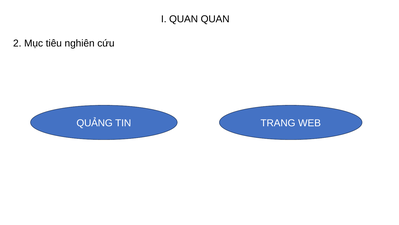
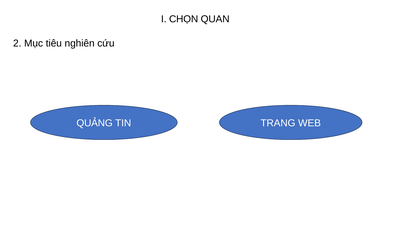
I QUAN: QUAN -> CHỌN (184, 19)
